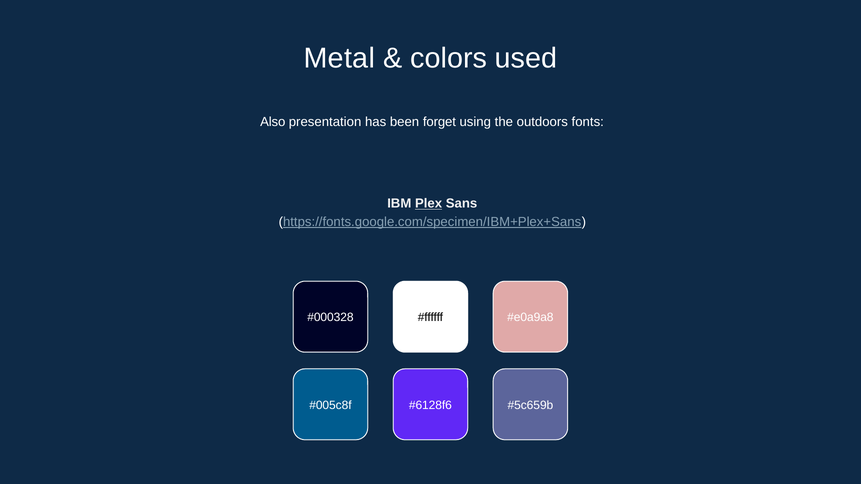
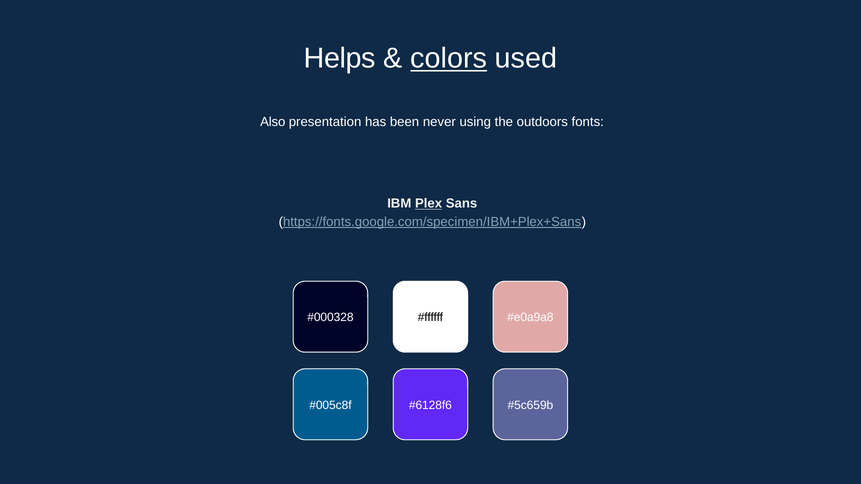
Metal: Metal -> Helps (340, 58)
colors underline: none -> present (449, 58)
forget: forget -> never (439, 122)
